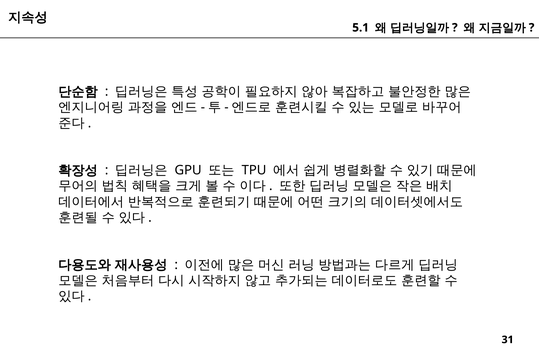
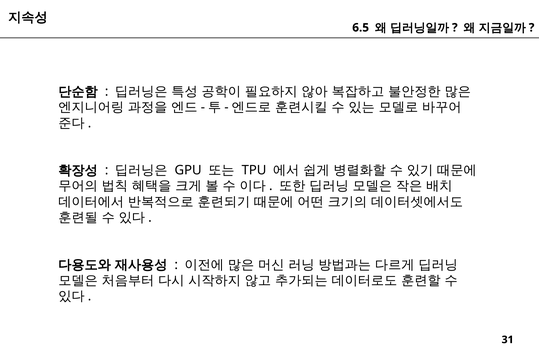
5.1: 5.1 -> 6.5 (361, 28)
